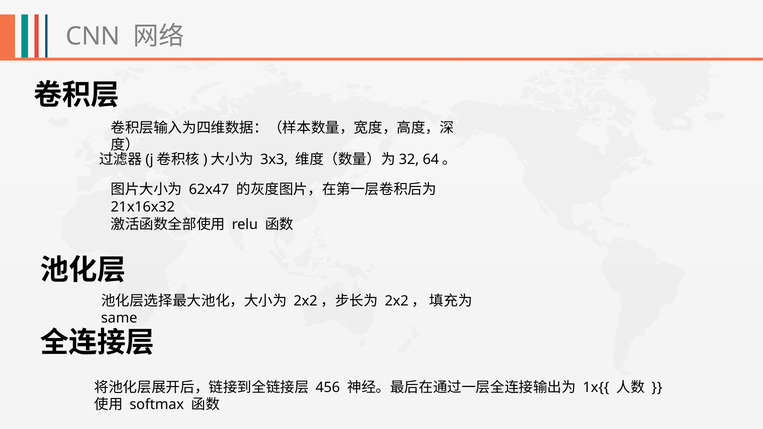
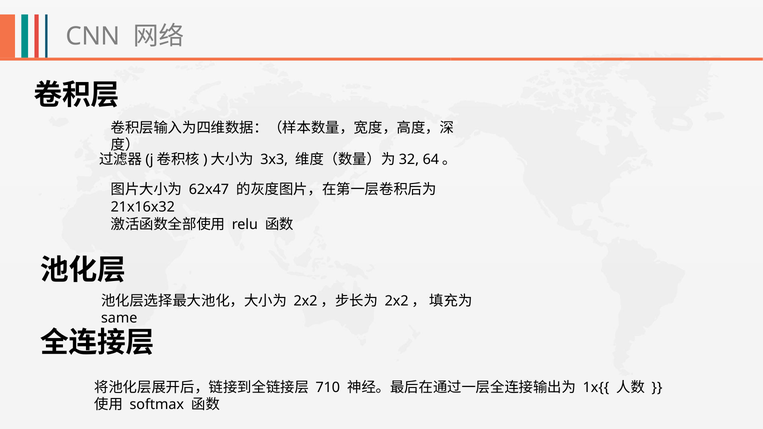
456: 456 -> 710 (328, 388)
